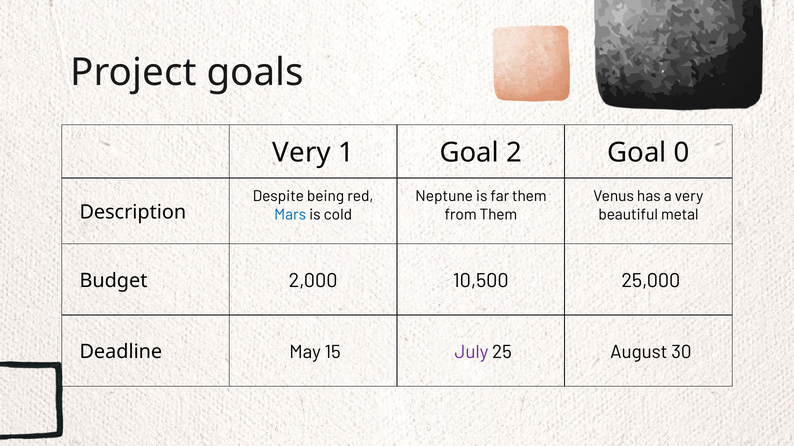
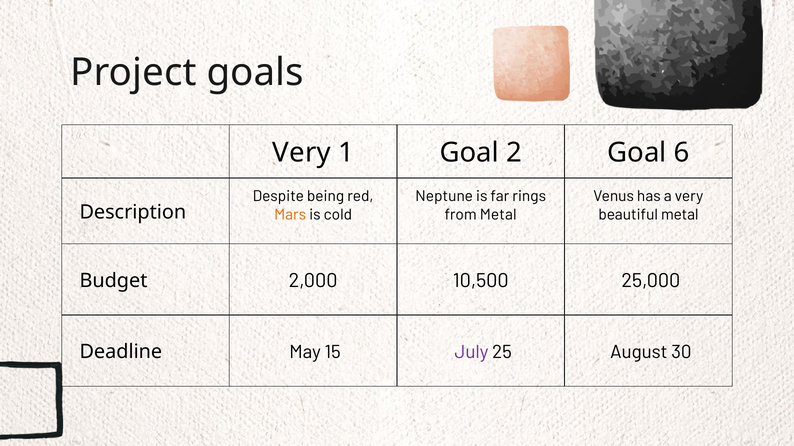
0: 0 -> 6 (682, 153)
far them: them -> rings (529, 196)
Mars colour: blue -> orange (290, 215)
from Them: Them -> Metal (498, 215)
